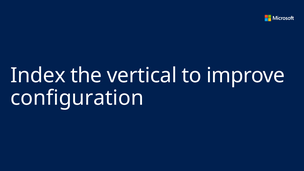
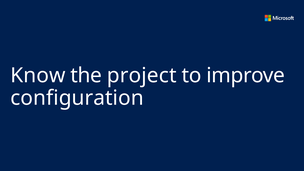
Index: Index -> Know (38, 75)
vertical: vertical -> project (142, 75)
